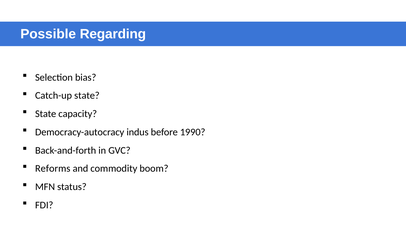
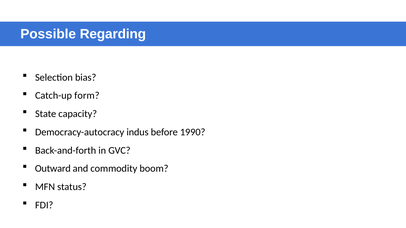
Catch-up state: state -> form (87, 96)
Reforms: Reforms -> Outward (53, 169)
